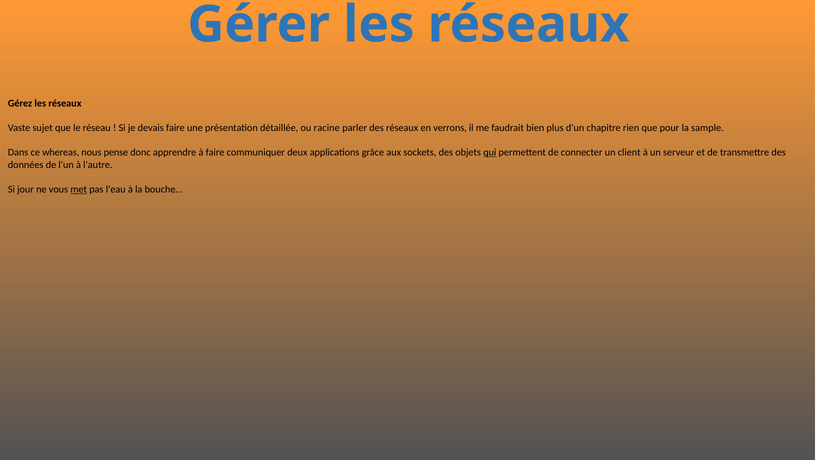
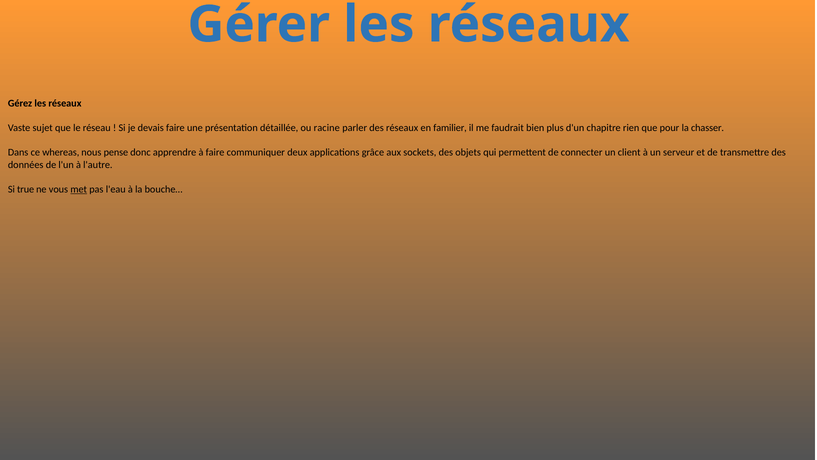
verrons: verrons -> familier (450, 128)
sample: sample -> chasser (708, 128)
qui underline: present -> none (490, 152)
jour: jour -> true (26, 189)
